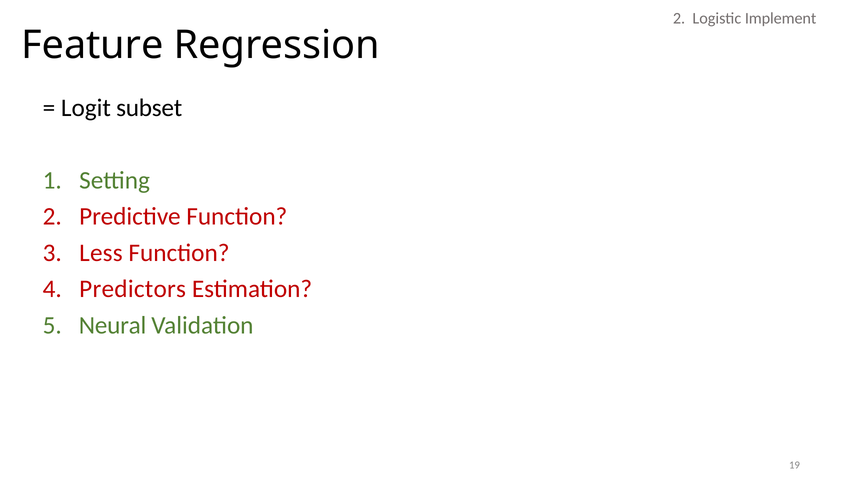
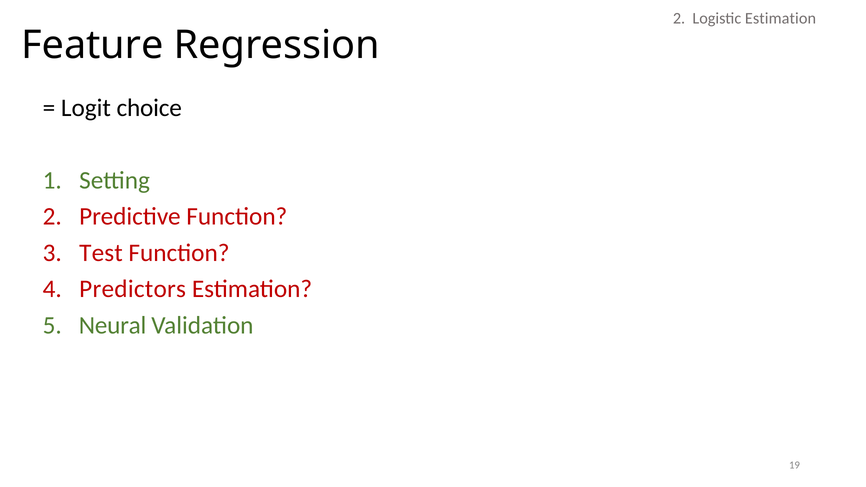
Logistic Implement: Implement -> Estimation (780, 18)
subset: subset -> choice (149, 108)
Less: Less -> Test (101, 253)
